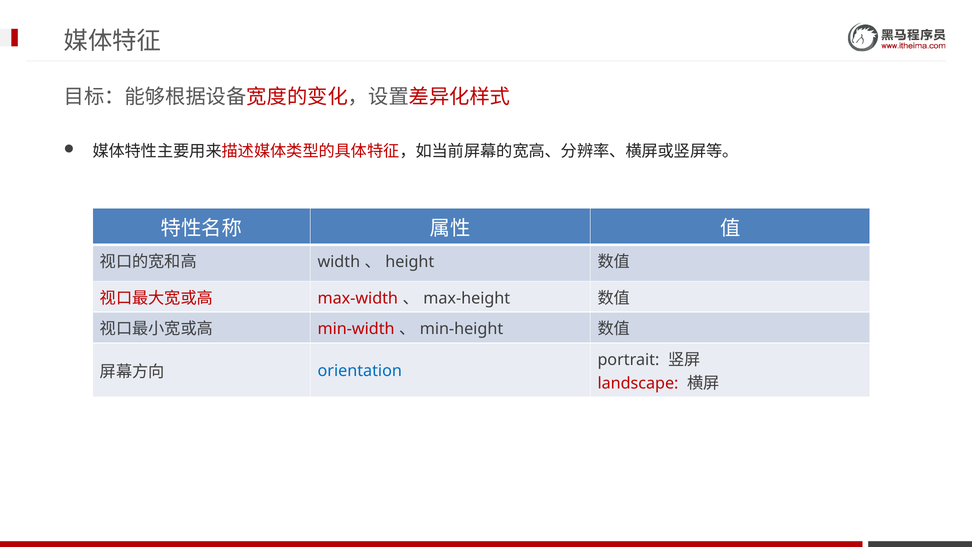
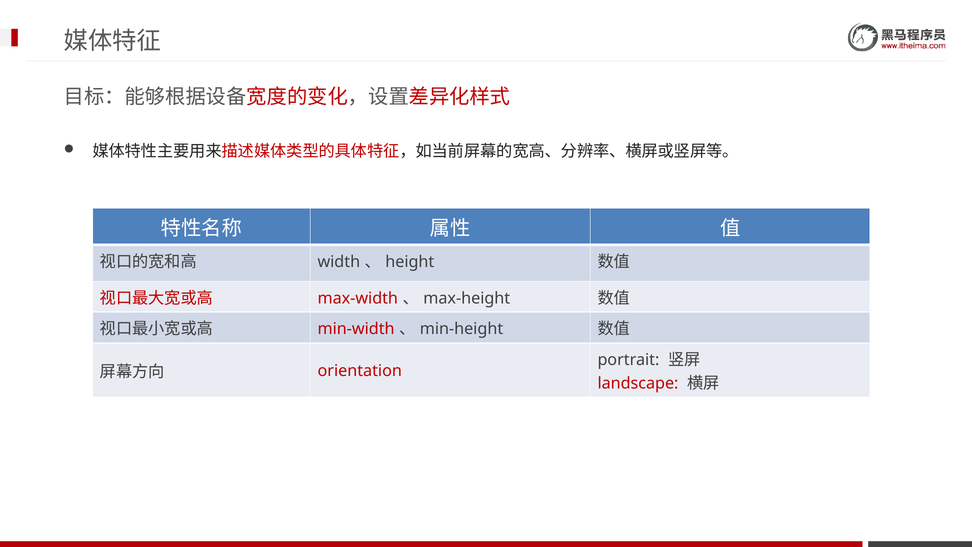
orientation colour: blue -> red (360, 371)
